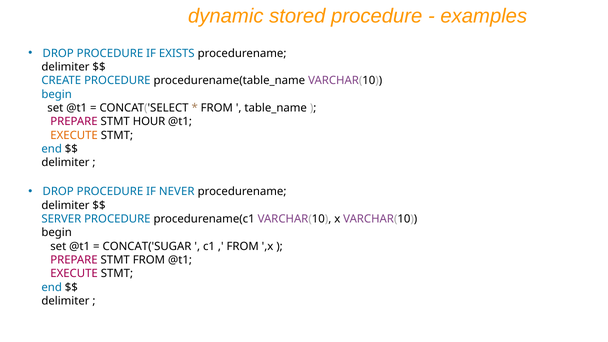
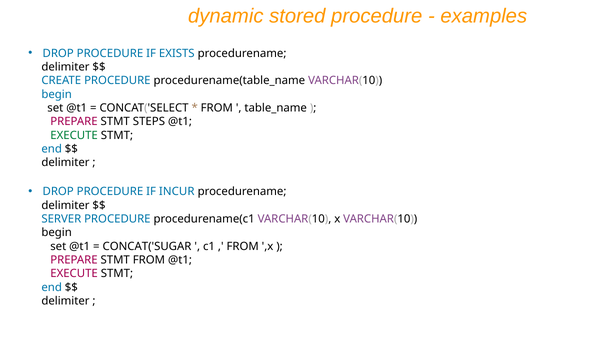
HOUR: HOUR -> STEPS (149, 122)
EXECUTE colour: orange -> green (74, 135)
NEVER: NEVER -> INCUR (177, 192)
